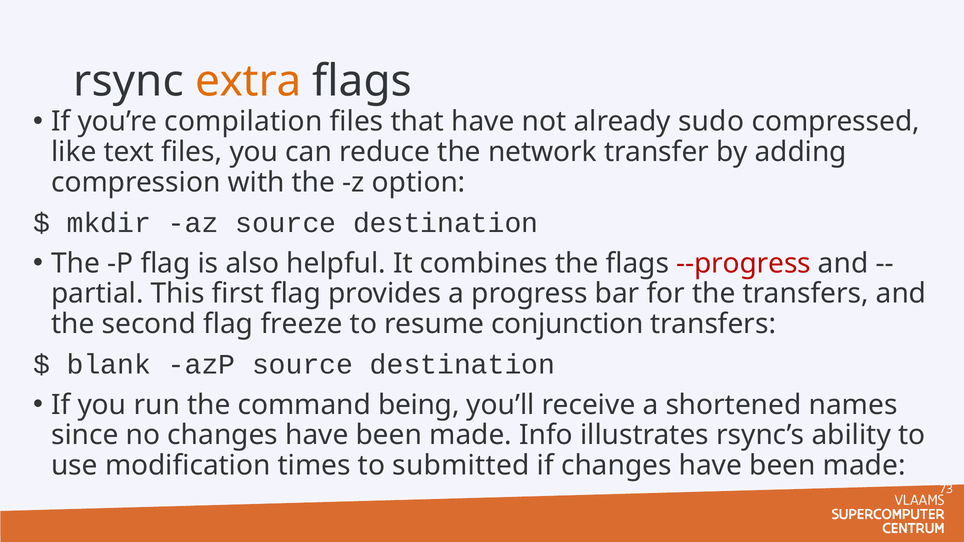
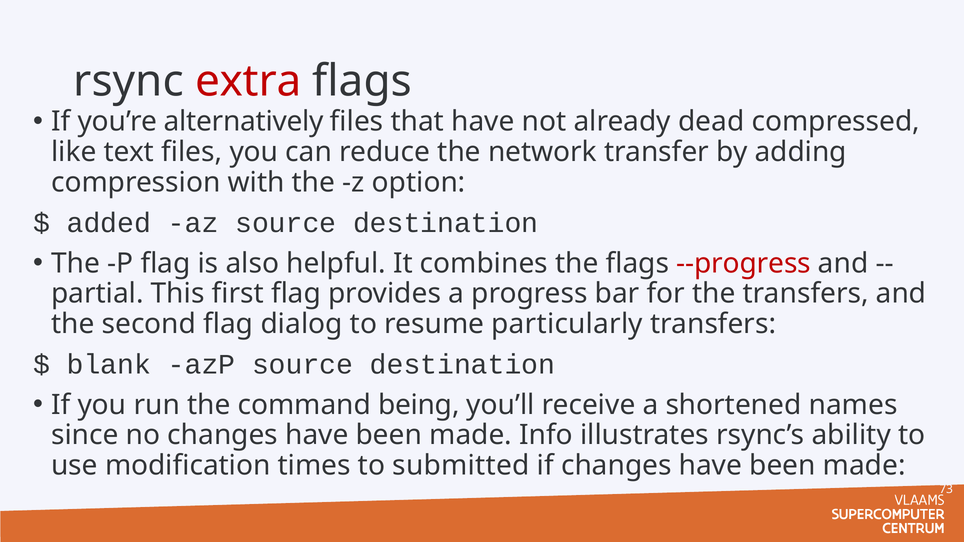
extra colour: orange -> red (248, 81)
compilation: compilation -> alternatively (244, 122)
sudo: sudo -> dead (711, 122)
mkdir: mkdir -> added (109, 223)
freeze: freeze -> dialog (302, 324)
conjunction: conjunction -> particularly (567, 324)
